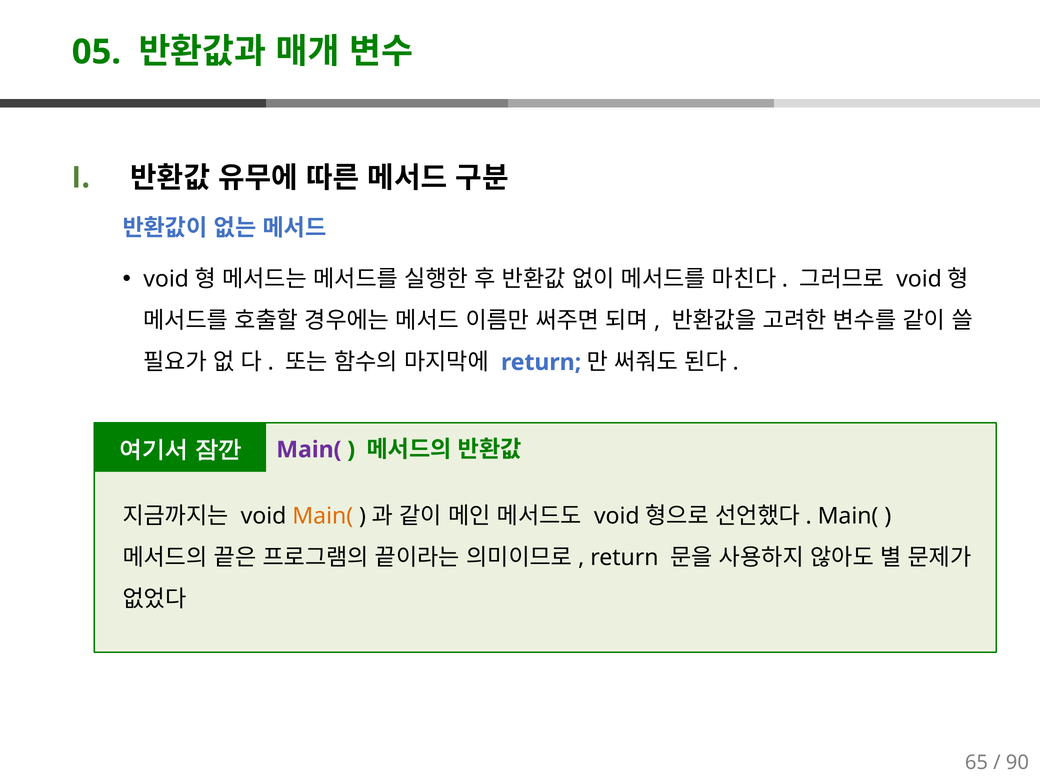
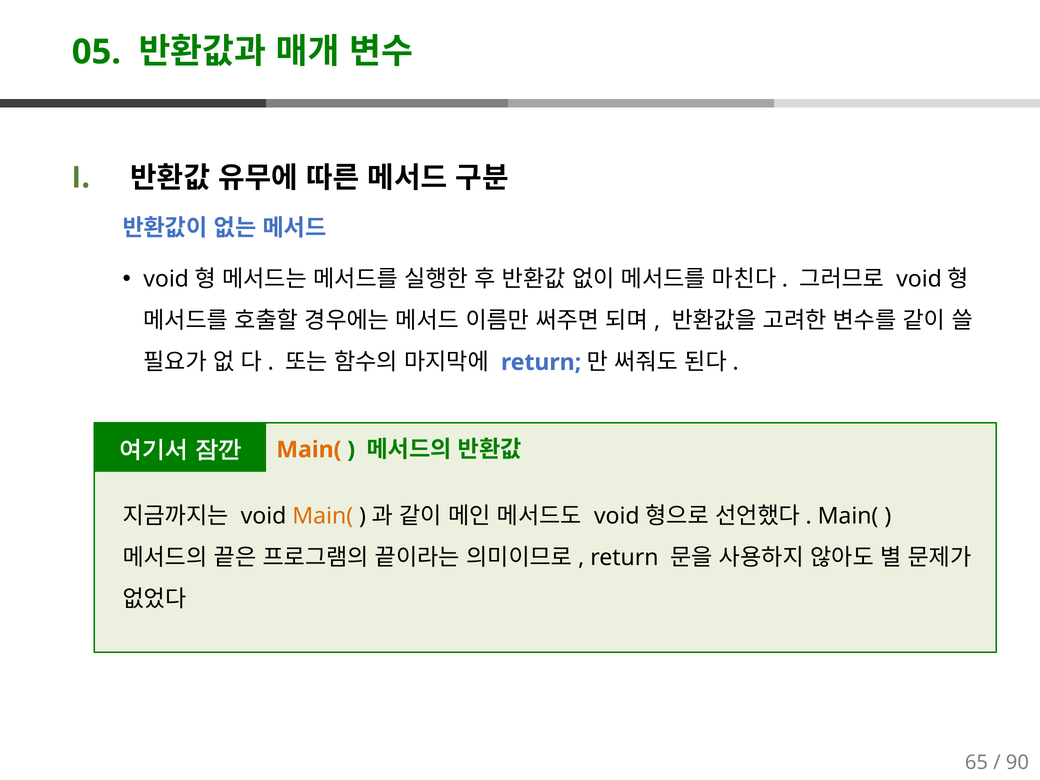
Main( colour: purple -> orange (309, 450)
